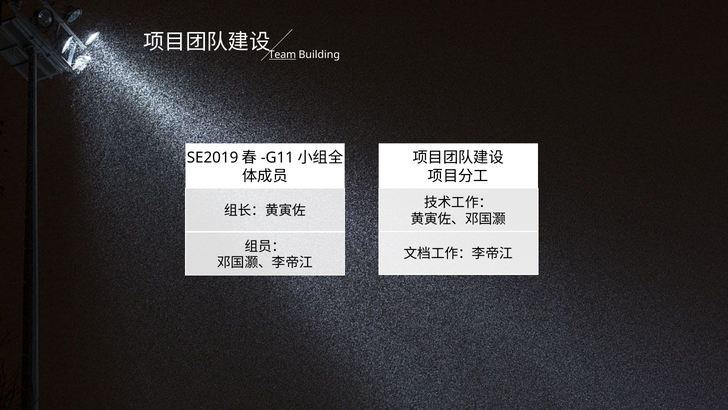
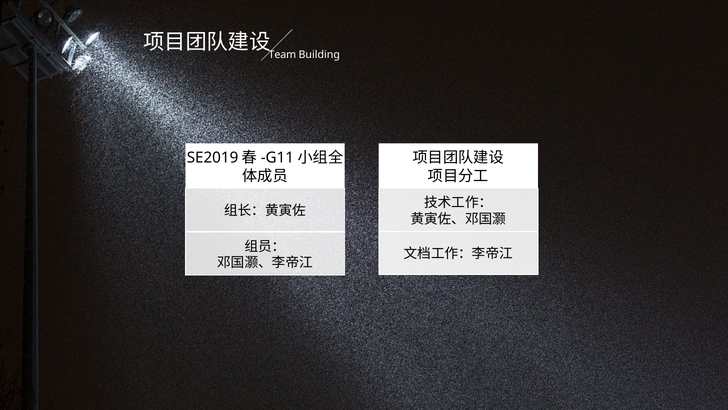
Team underline: present -> none (282, 55)
